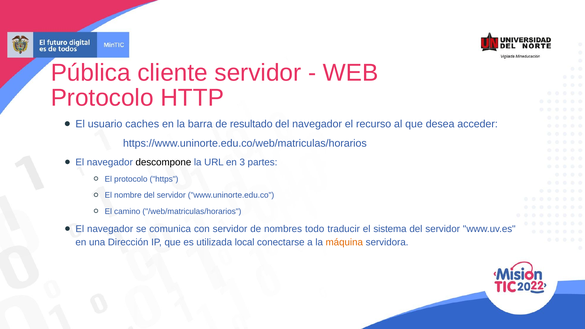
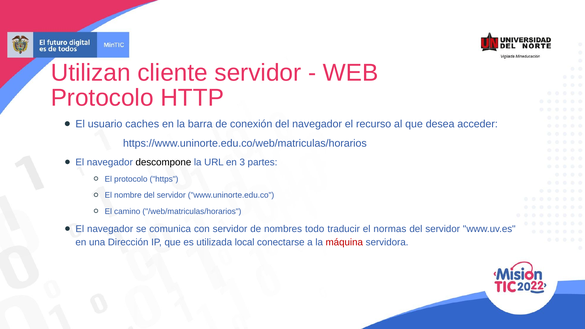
Pública: Pública -> Utilizan (91, 73)
resultado: resultado -> conexión (251, 124)
sistema: sistema -> normas (390, 229)
máquina colour: orange -> red (344, 242)
